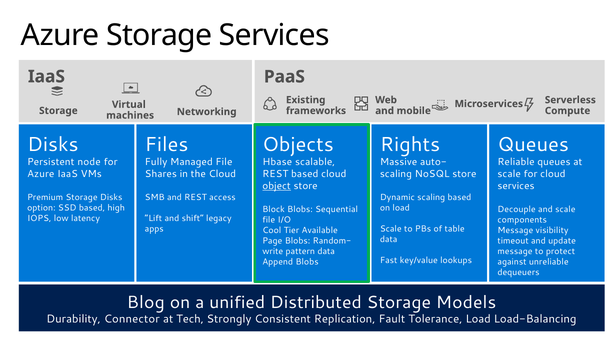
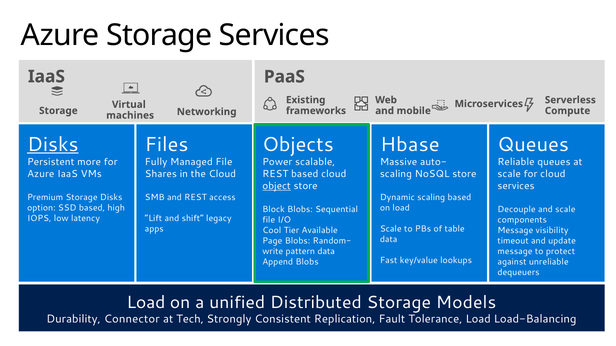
Disks underline: none -> present (53, 145)
Rights: Rights -> Hbase (410, 145)
node: node -> more (89, 162)
Hbase: Hbase -> Power (277, 162)
Blog: Blog -> Load (146, 303)
